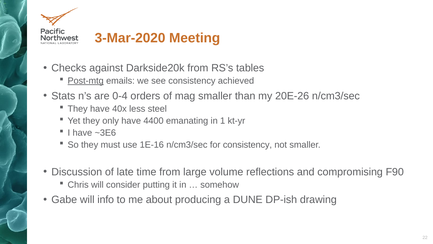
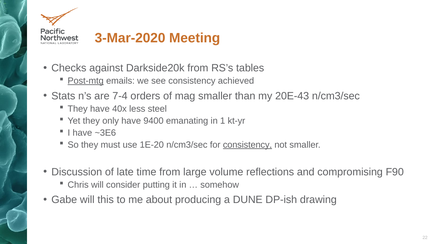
0-4: 0-4 -> 7-4 (120, 96)
20E-26: 20E-26 -> 20E-43 (292, 96)
4400: 4400 -> 9400 (153, 121)
1E-16: 1E-16 -> 1E-20 (152, 145)
consistency underline: none -> present (247, 145)
info: info -> this (106, 199)
